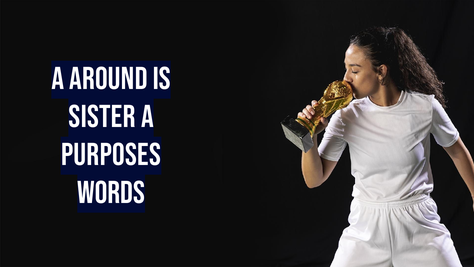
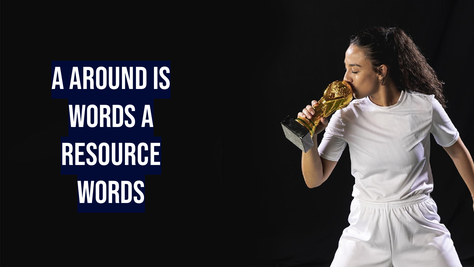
SISTER: SISTER -> WORDS (102, 117)
PURPOSES: PURPOSES -> RESOURCE (111, 154)
